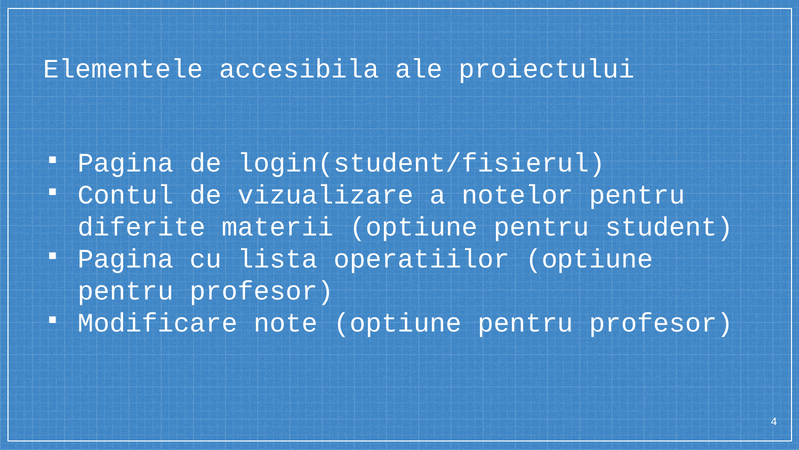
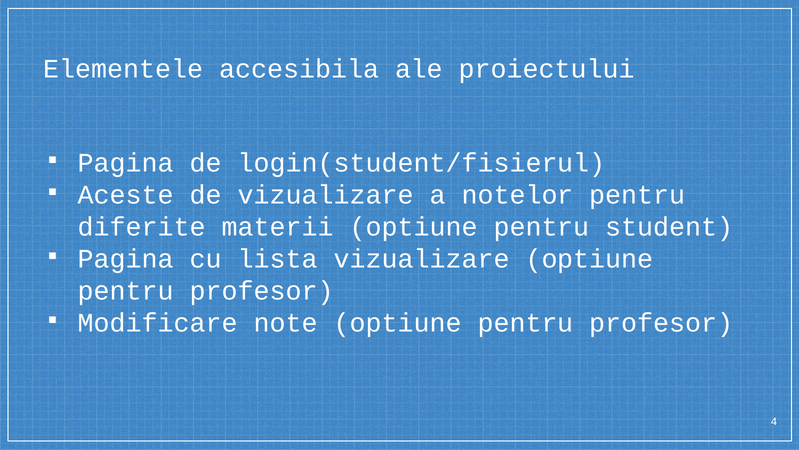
Contul: Contul -> Aceste (126, 195)
lista operatiilor: operatiilor -> vizualizare (422, 259)
